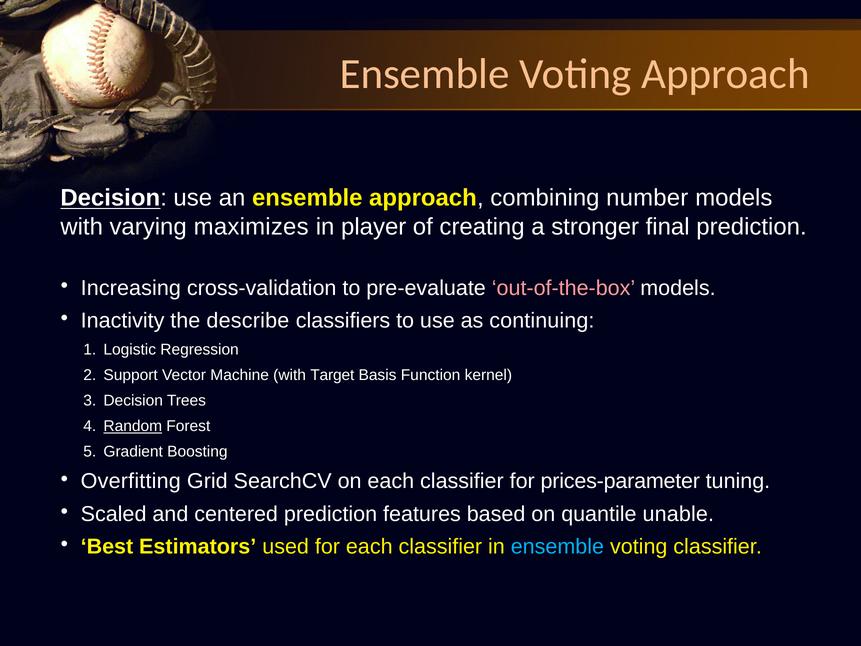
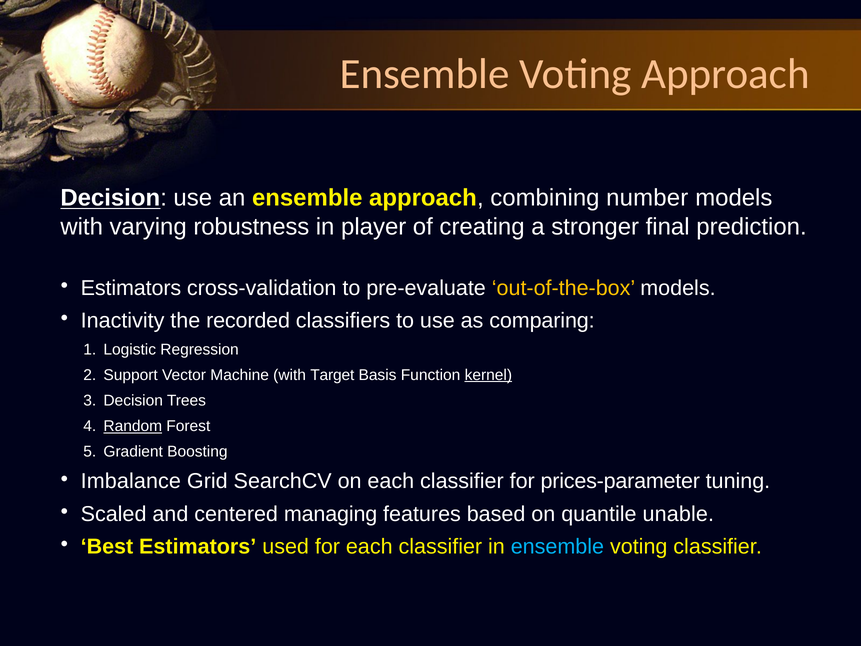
maximizes: maximizes -> robustness (251, 227)
Increasing: Increasing -> Estimators (131, 288)
out-of-the-box colour: pink -> yellow (564, 288)
describe: describe -> recorded (248, 321)
continuing: continuing -> comparing (542, 321)
kernel underline: none -> present (488, 375)
Overfitting: Overfitting -> Imbalance (131, 481)
centered prediction: prediction -> managing (331, 514)
